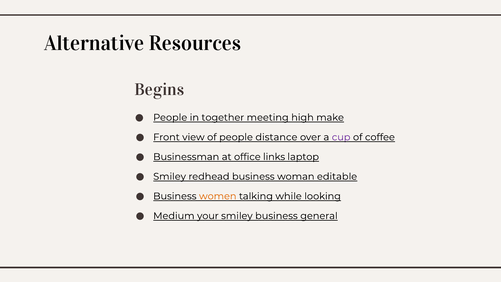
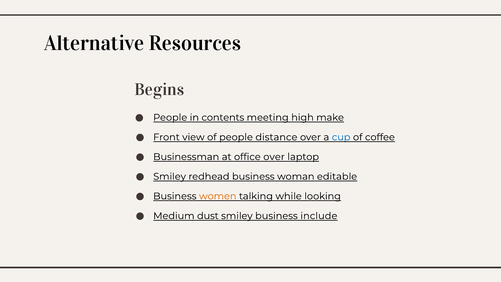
together: together -> contents (223, 117)
cup colour: purple -> blue (341, 137)
office links: links -> over (274, 157)
your: your -> dust (208, 216)
general: general -> include (319, 216)
